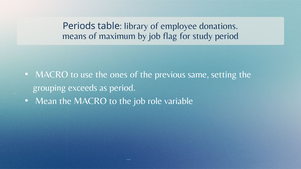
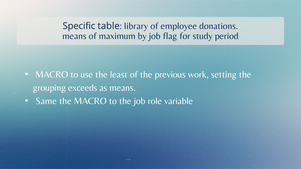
Periods: Periods -> Specific (79, 26)
ones: ones -> least (119, 75)
same: same -> work (198, 75)
as period: period -> means (123, 88)
Mean: Mean -> Same (46, 101)
